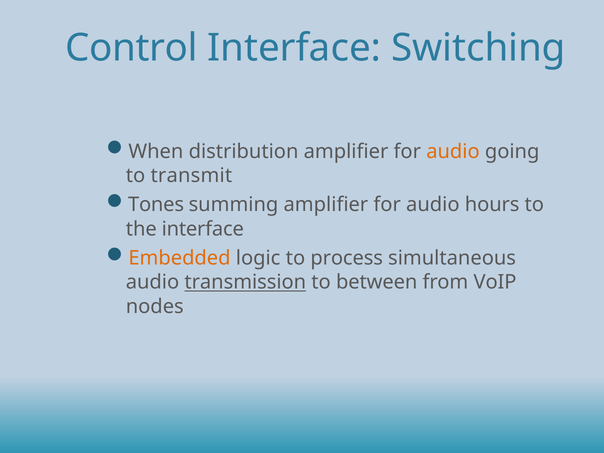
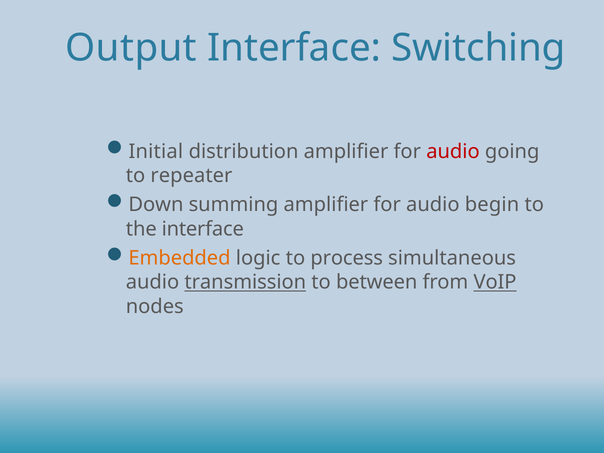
Control: Control -> Output (131, 48)
When: When -> Initial (156, 151)
audio colour: orange -> red (453, 151)
transmit: transmit -> repeater (191, 176)
Tones: Tones -> Down (156, 205)
hours: hours -> begin (492, 205)
VoIP underline: none -> present (495, 282)
